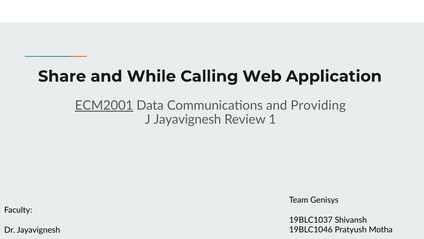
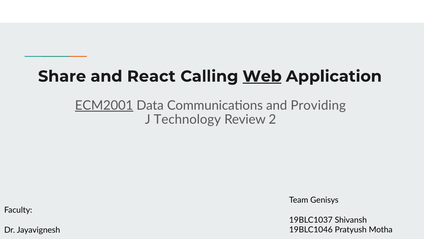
While: While -> React (151, 76)
Web underline: none -> present (262, 76)
J Jayavignesh: Jayavignesh -> Technology (187, 119)
1: 1 -> 2 (272, 119)
